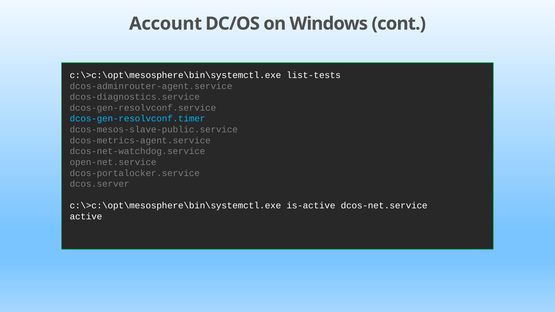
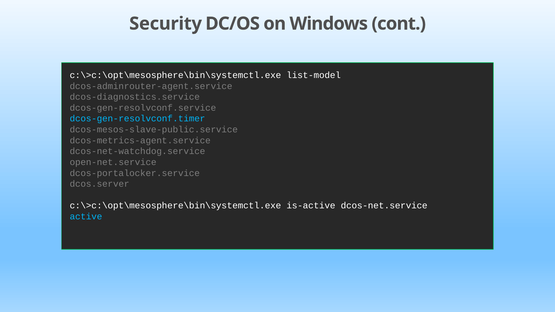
Account: Account -> Security (166, 24)
list-tests: list-tests -> list-model (314, 75)
active colour: white -> light blue (86, 217)
